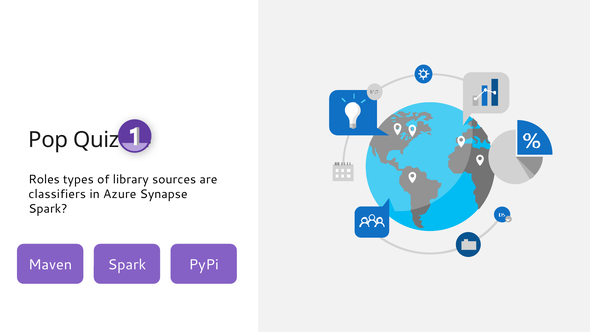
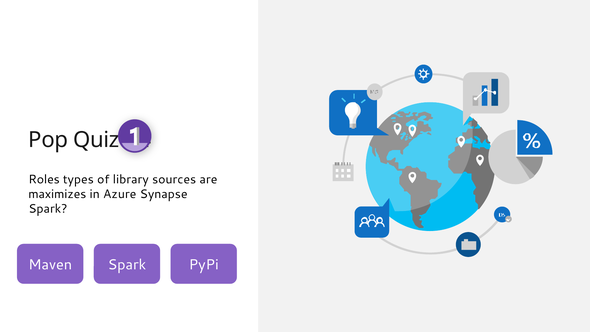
classifiers: classifiers -> maximizes (57, 194)
